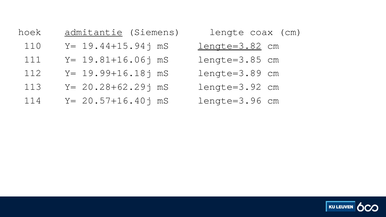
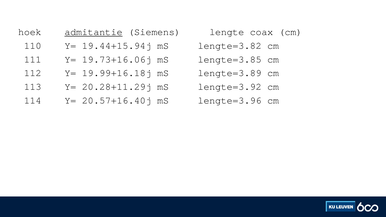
lengte=3.82 underline: present -> none (230, 46)
19.81+16.06j: 19.81+16.06j -> 19.73+16.06j (117, 59)
20.28+62.29j: 20.28+62.29j -> 20.28+11.29j (117, 87)
